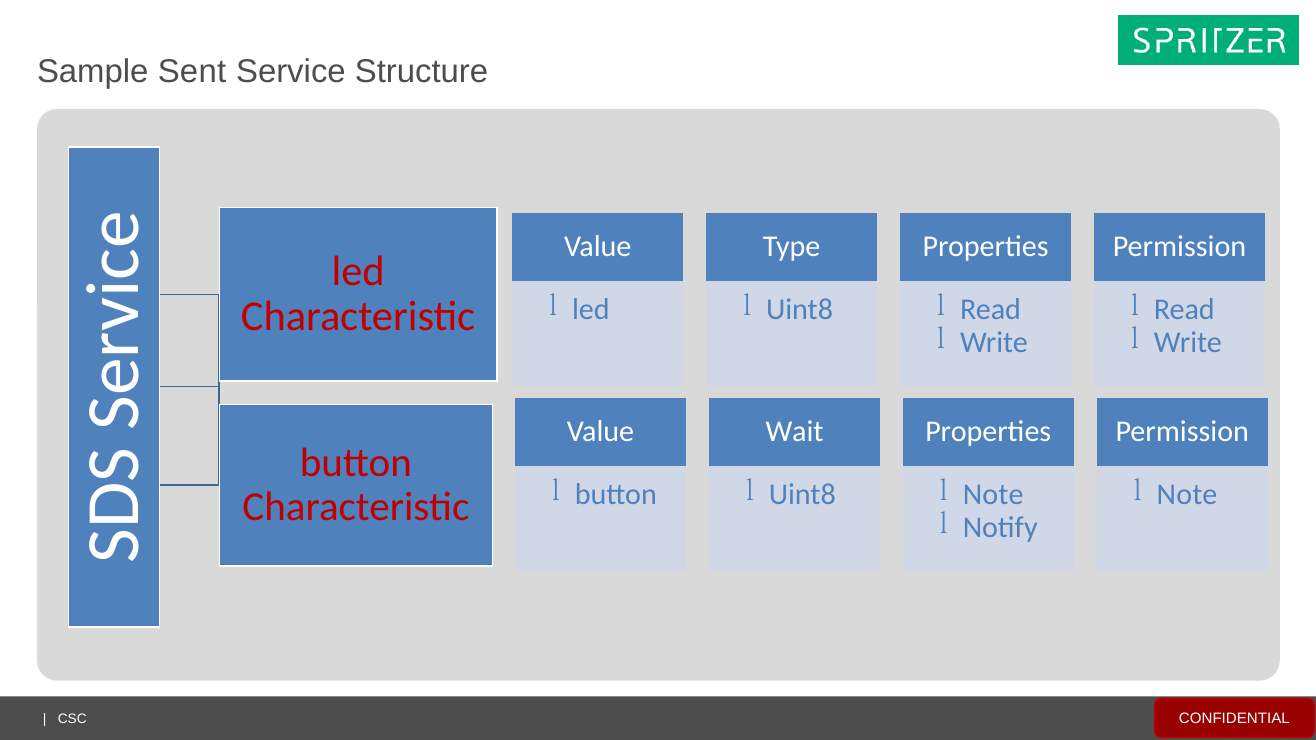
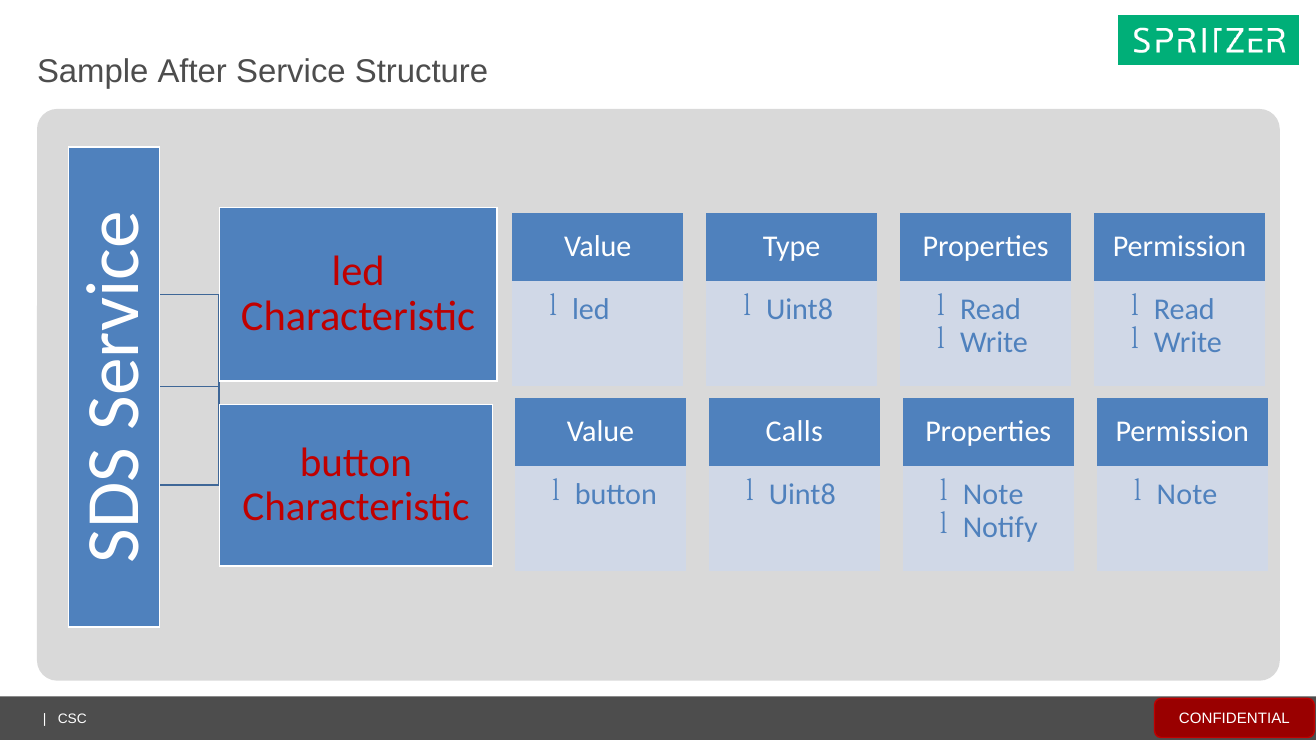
Sent: Sent -> After (192, 72)
Wait: Wait -> Calls (794, 432)
